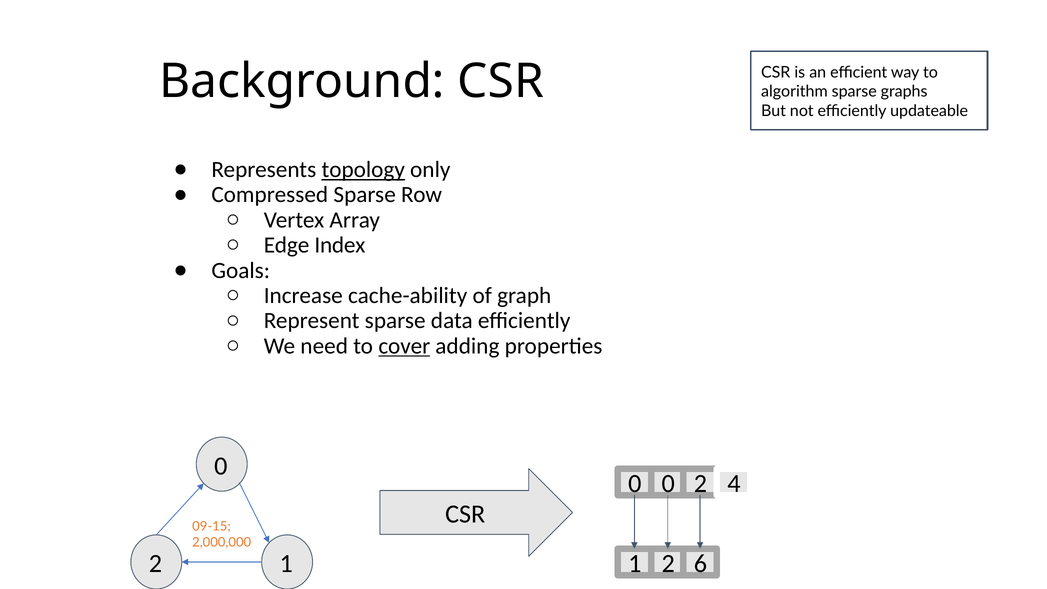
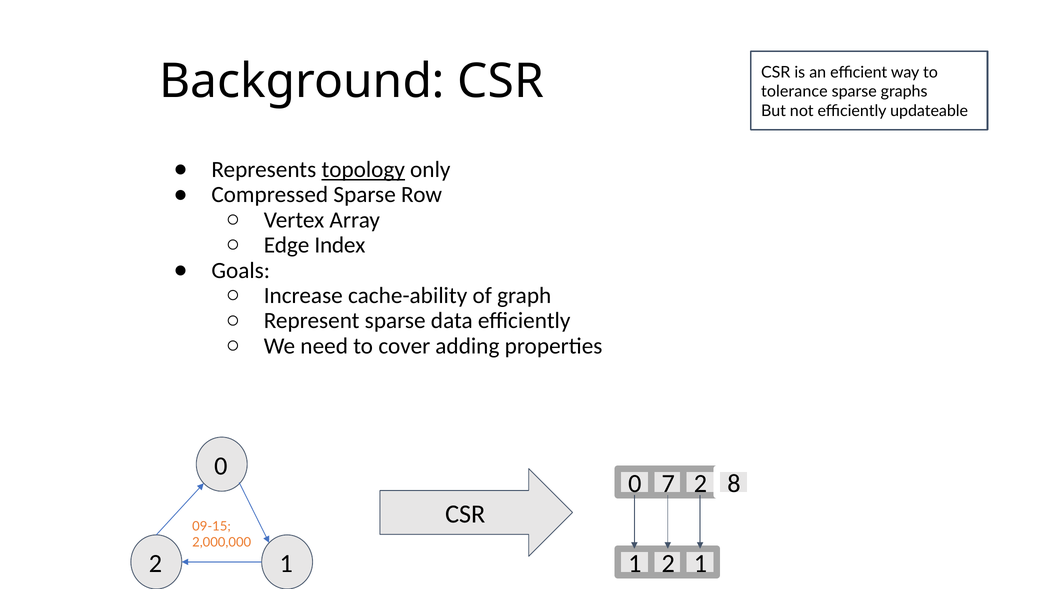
algorithm: algorithm -> tolerance (794, 92)
cover underline: present -> none (404, 346)
0 0: 0 -> 7 (668, 484)
4: 4 -> 8 (734, 484)
1 2 6: 6 -> 1 (700, 564)
